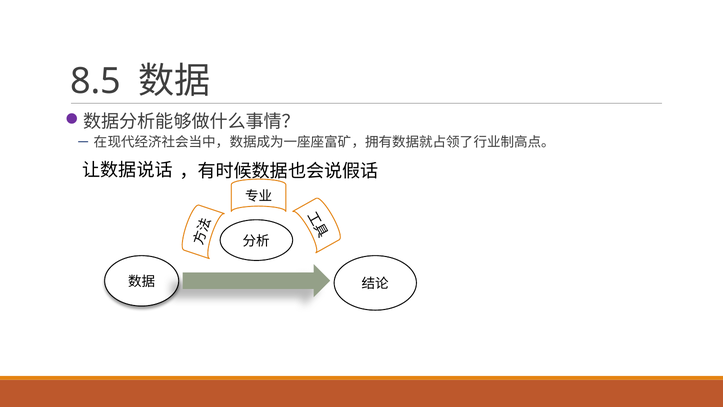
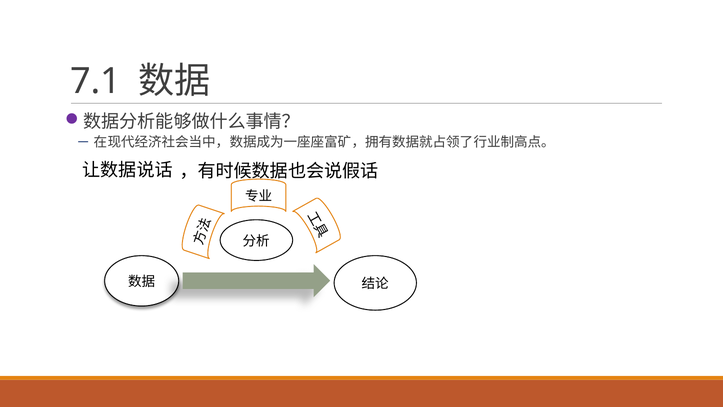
8.5: 8.5 -> 7.1 (96, 81)
